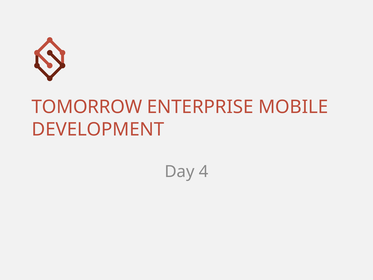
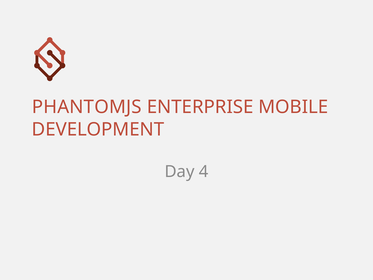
TOMORROW: TOMORROW -> PHANTOMJS (87, 107)
